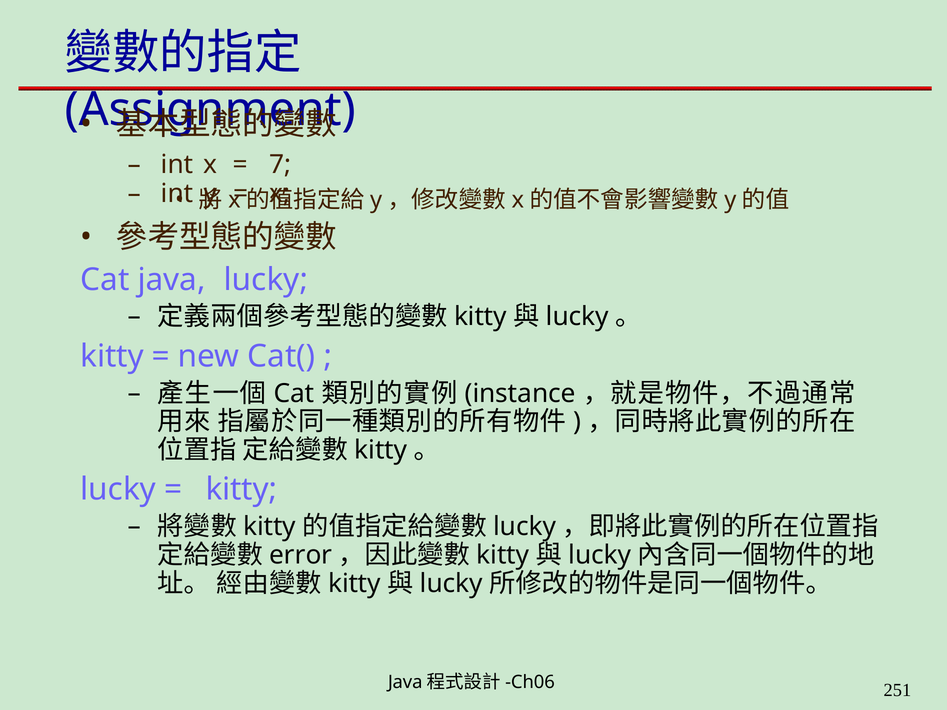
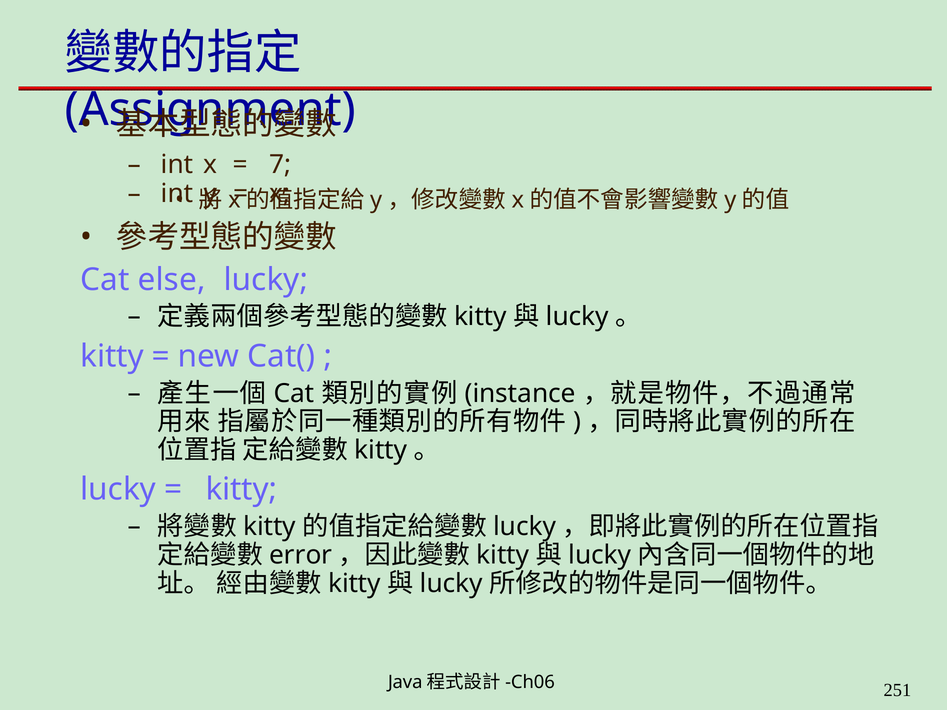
java: java -> else (172, 280)
